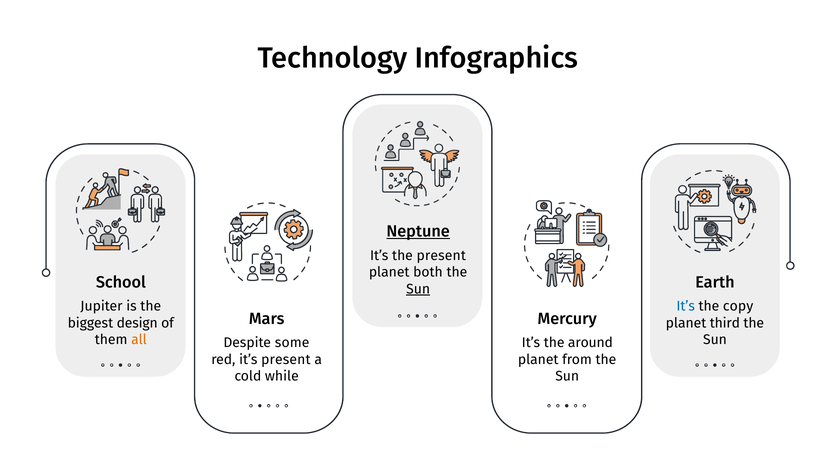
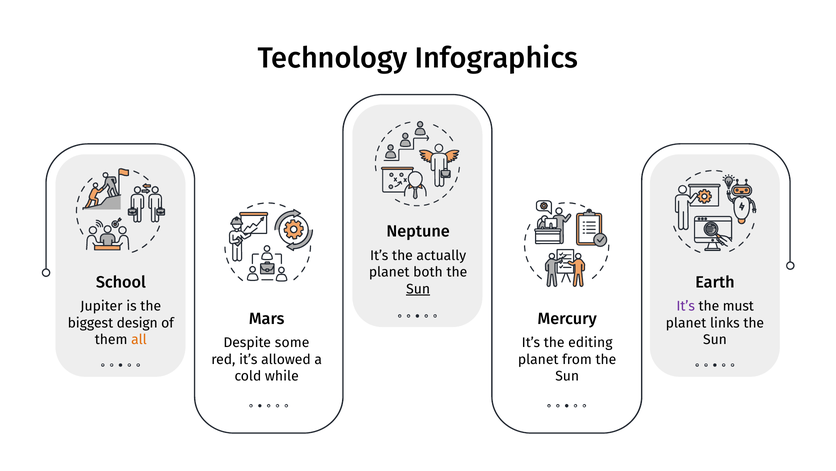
Neptune underline: present -> none (418, 231)
the present: present -> actually (441, 255)
It’s colour: blue -> purple (686, 306)
copy: copy -> must (738, 306)
third: third -> links (725, 322)
around: around -> editing (590, 342)
it’s present: present -> allowed (286, 359)
